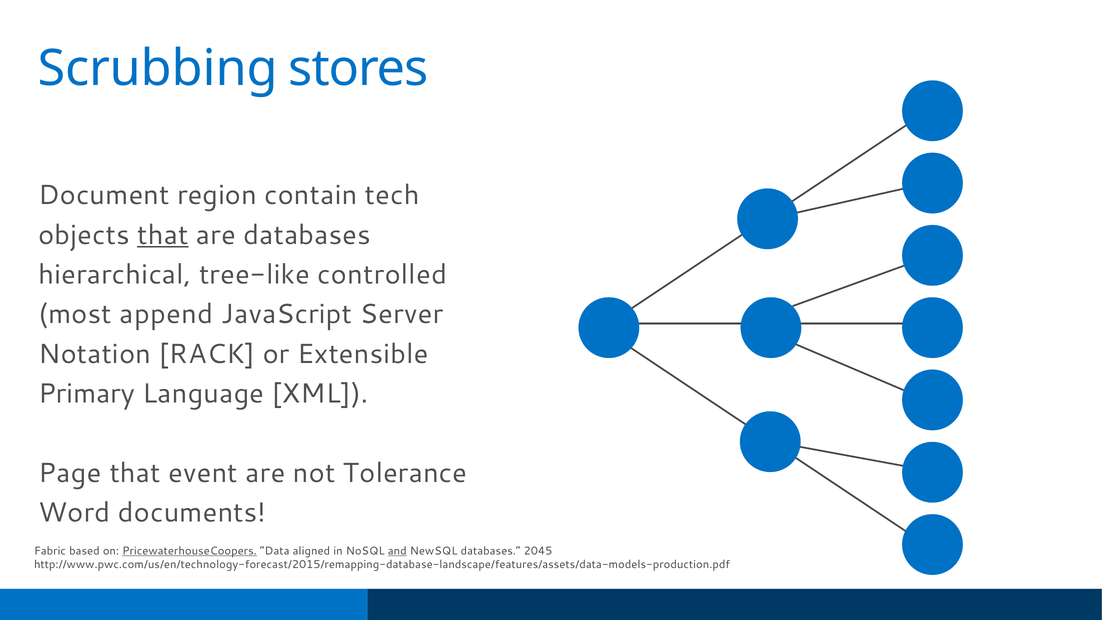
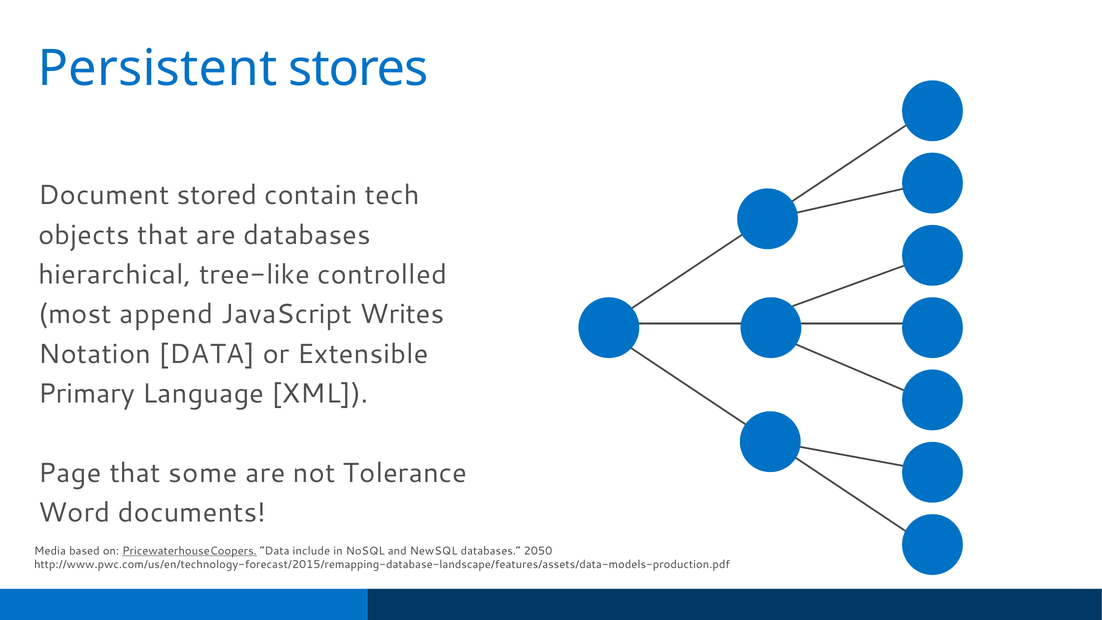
Scrubbing: Scrubbing -> Persistent (157, 69)
region: region -> stored (217, 195)
that underline: present -> none (163, 235)
Server: Server -> Writes (402, 314)
Notation RACK: RACK -> DATA (207, 354)
event: event -> some (203, 473)
Fabric: Fabric -> Media (50, 551)
aligned: aligned -> include (311, 551)
and underline: present -> none (397, 551)
2045: 2045 -> 2050 (538, 551)
